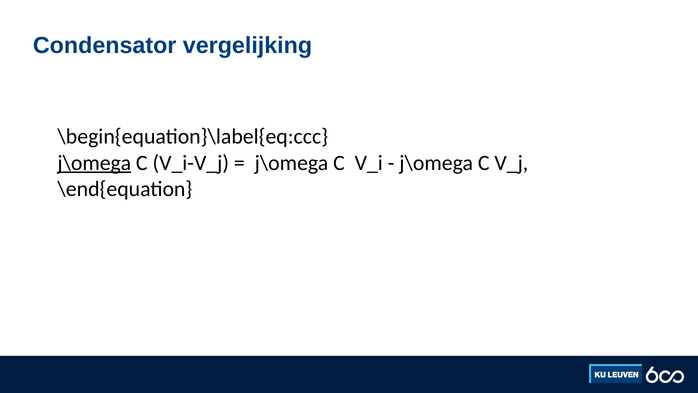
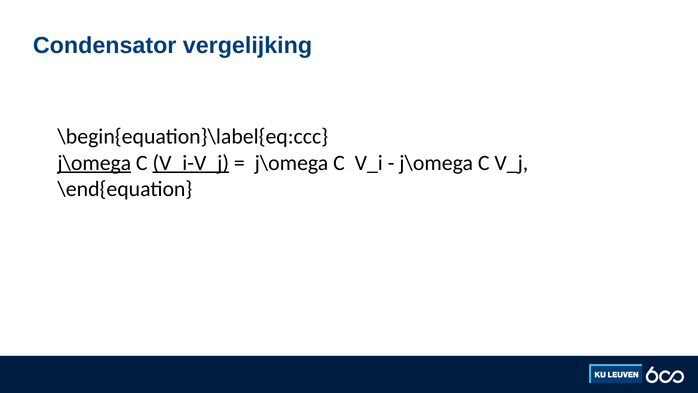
V_i-V_j underline: none -> present (191, 163)
